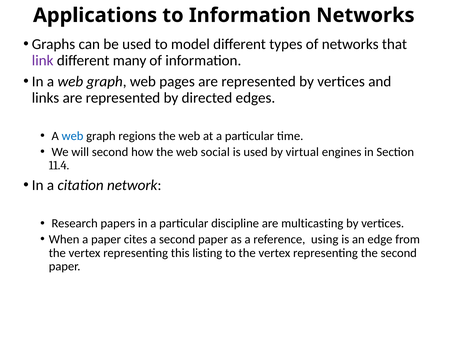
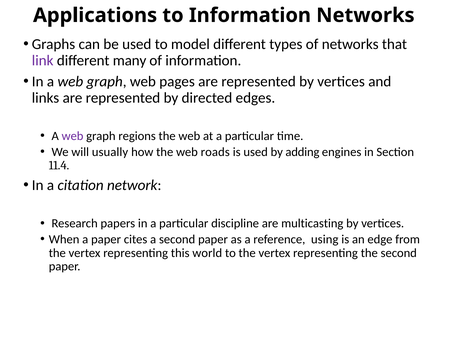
web colour: blue -> purple (73, 136)
will second: second -> usually (110, 152)
social: social -> roads (215, 152)
virtual: virtual -> adding (302, 152)
listing: listing -> world (207, 253)
